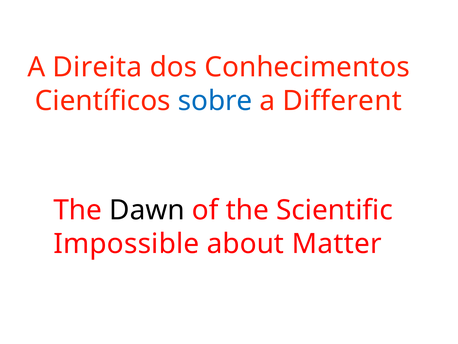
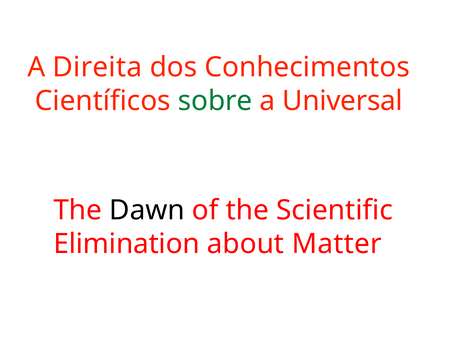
sobre colour: blue -> green (215, 101)
Different: Different -> Universal (343, 101)
Impossible: Impossible -> Elimination (127, 244)
